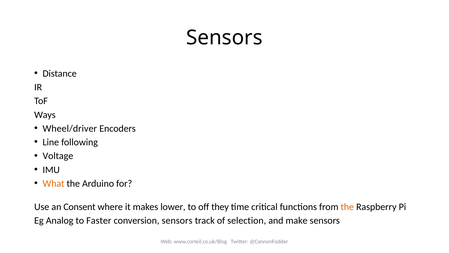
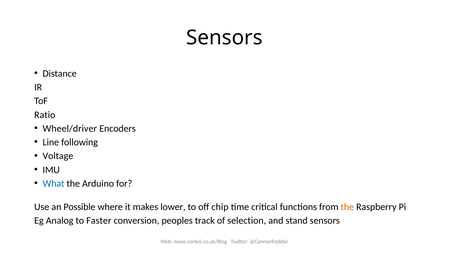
Ways: Ways -> Ratio (45, 115)
What colour: orange -> blue (54, 183)
Consent: Consent -> Possible (79, 207)
they: they -> chip (220, 207)
conversion sensors: sensors -> peoples (177, 220)
make: make -> stand (297, 220)
